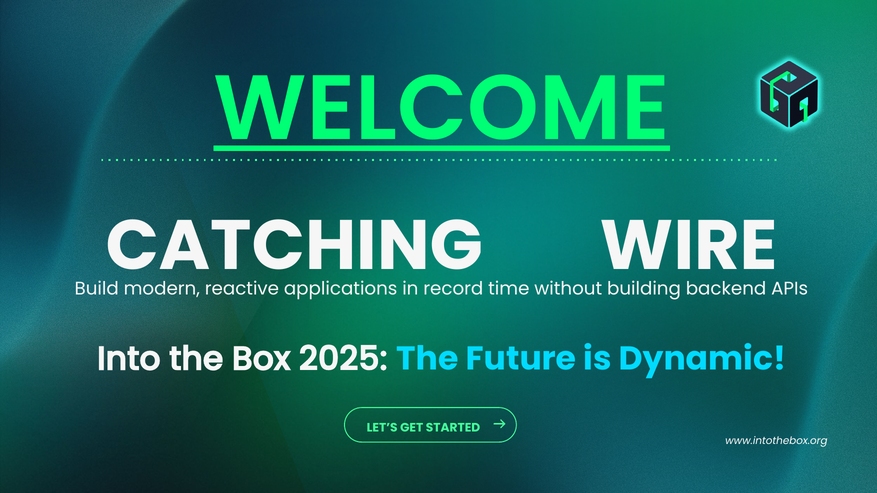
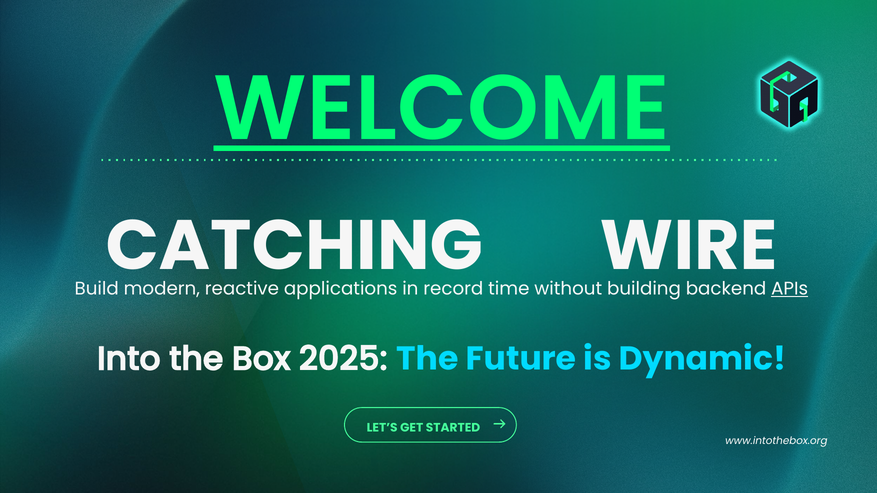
APIs underline: none -> present (790, 289)
